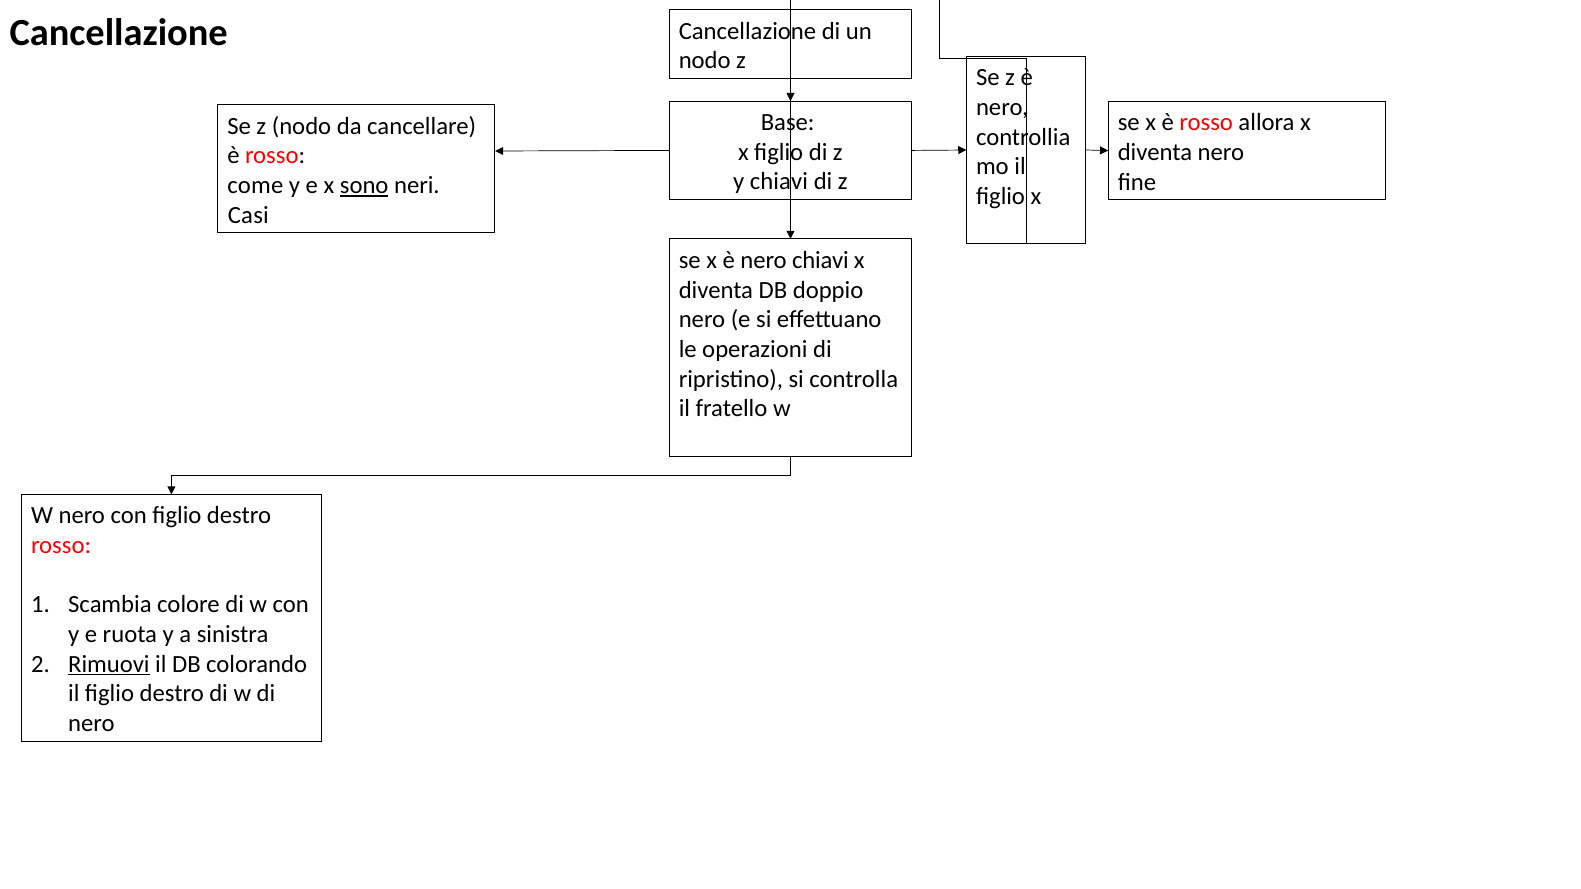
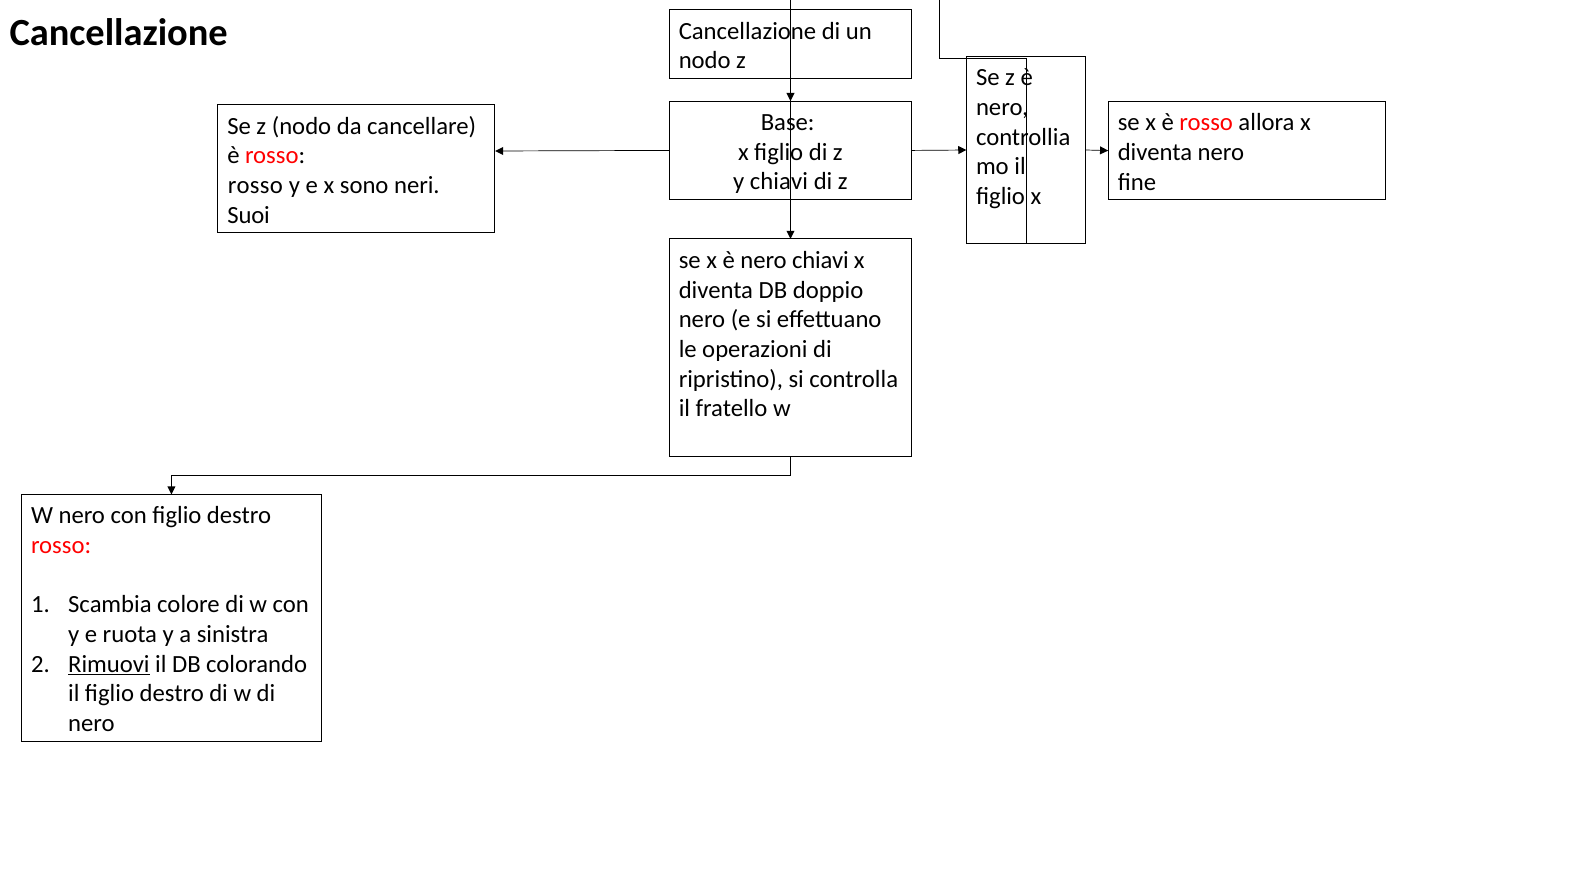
come: come -> rosso (255, 185)
sono underline: present -> none (364, 185)
Casi: Casi -> Suoi (249, 215)
